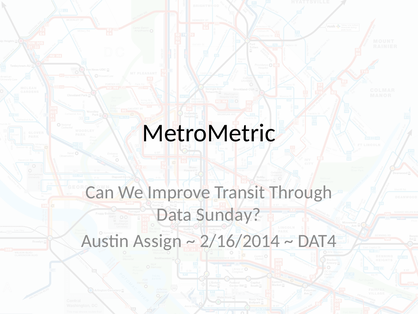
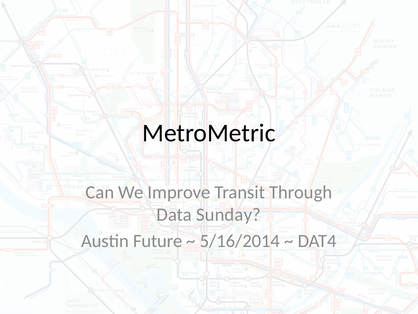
Assign: Assign -> Future (158, 241)
2/16/2014: 2/16/2014 -> 5/16/2014 (240, 241)
